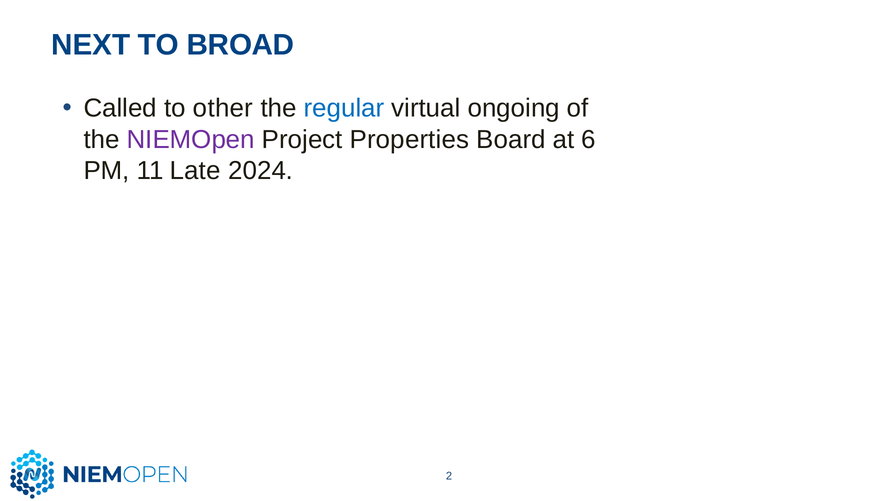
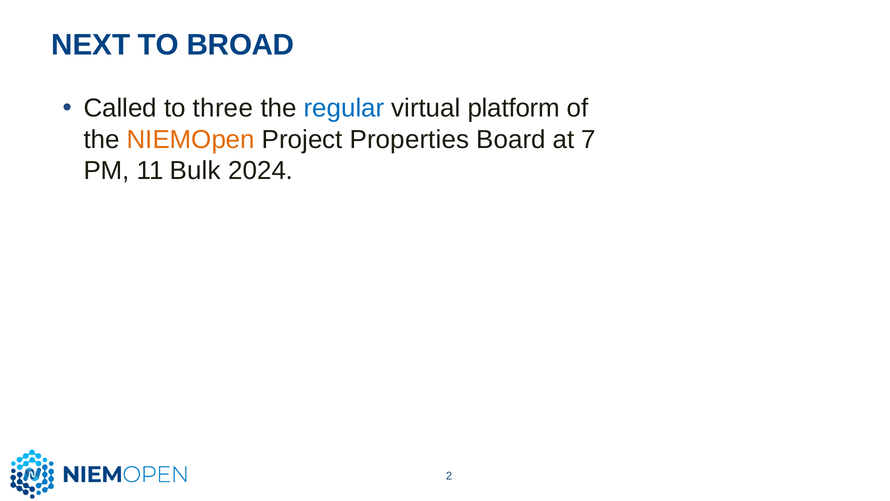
other: other -> three (223, 108)
ongoing: ongoing -> platform (514, 108)
NIEMOpen colour: purple -> orange (191, 139)
6: 6 -> 7 (589, 139)
Late: Late -> Bulk (195, 171)
